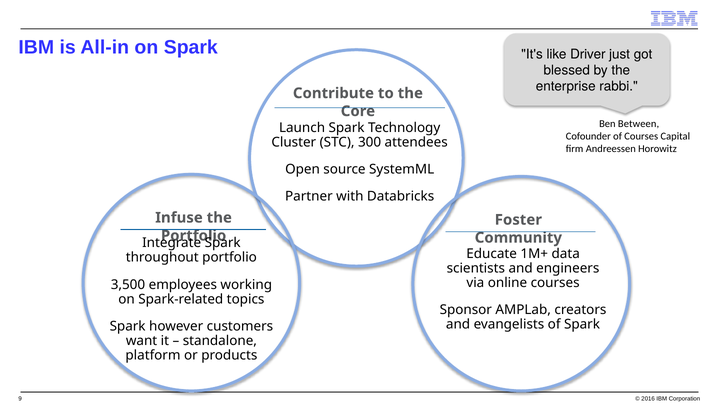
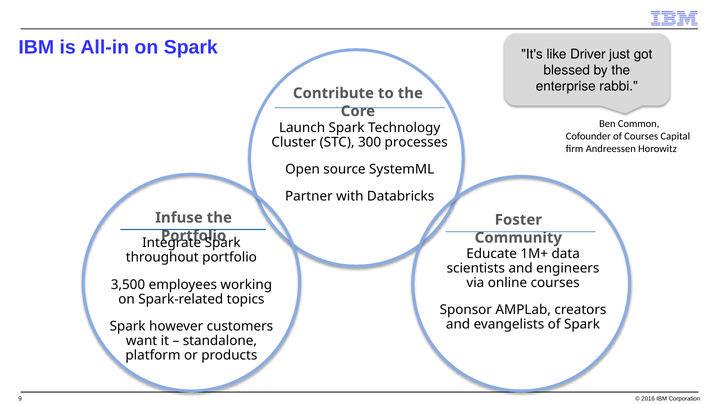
Between: Between -> Common (639, 124)
attendees: attendees -> processes (416, 142)
